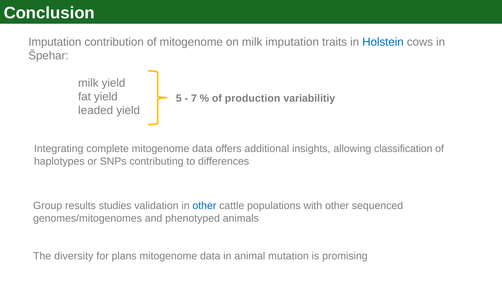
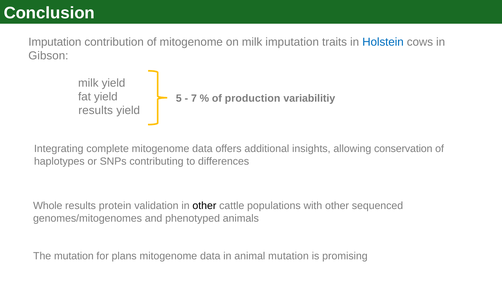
Špehar: Špehar -> Gibson (48, 56)
leaded: leaded -> results (96, 111)
classification: classification -> conservation (403, 149)
Group: Group -> Whole (48, 206)
studies: studies -> protein (115, 206)
other colour: blue -> black (204, 206)
The diversity: diversity -> mutation (74, 256)
